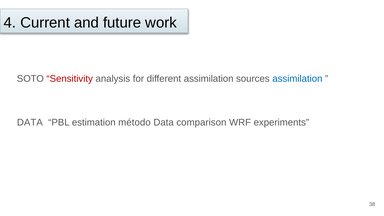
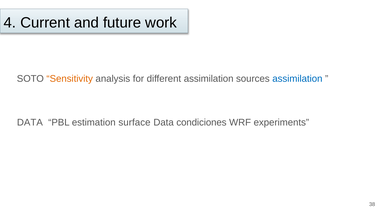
Sensitivity colour: red -> orange (70, 79)
método: método -> surface (134, 122)
comparison: comparison -> condiciones (201, 122)
